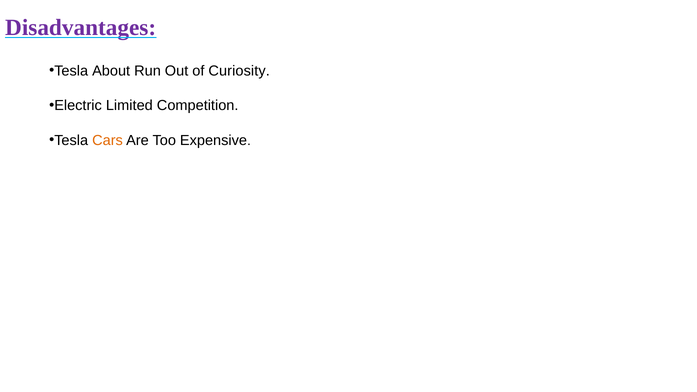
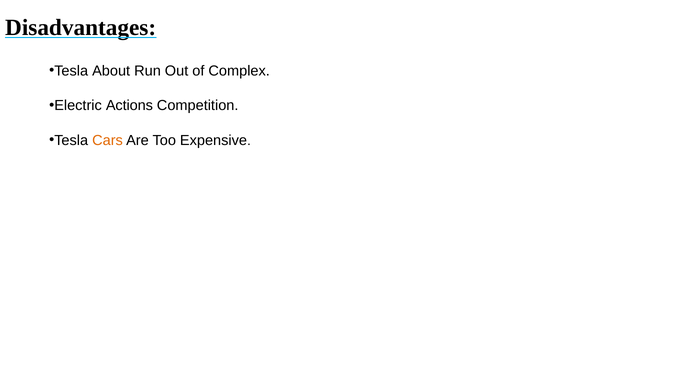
Disadvantages colour: purple -> black (81, 27)
Curiosity: Curiosity -> Complex (239, 71)
Limited: Limited -> Actions (129, 106)
